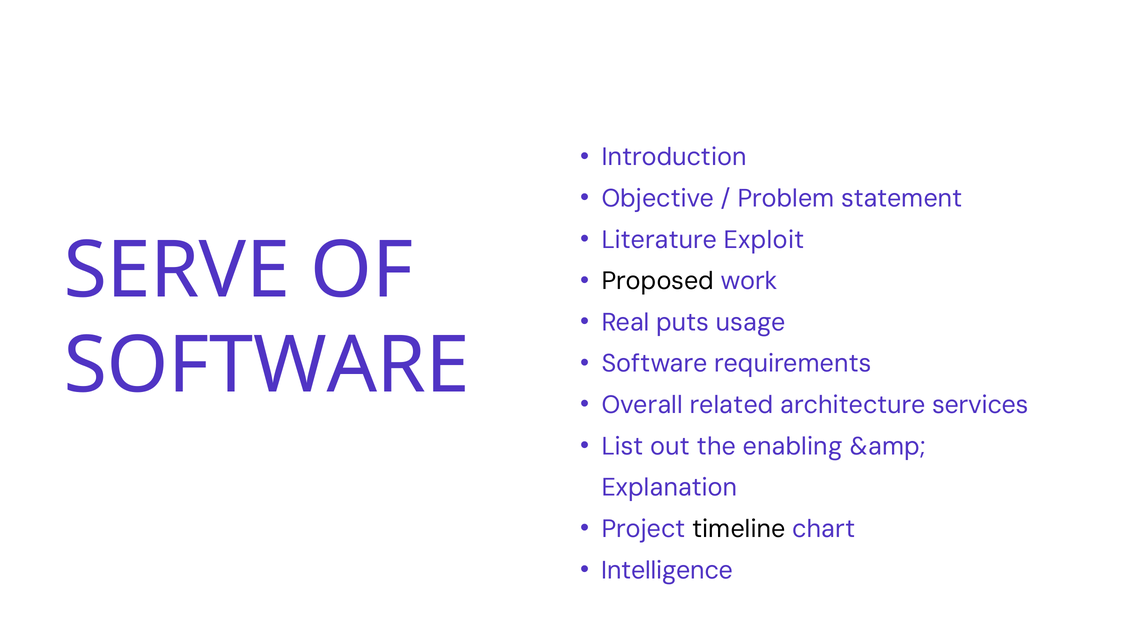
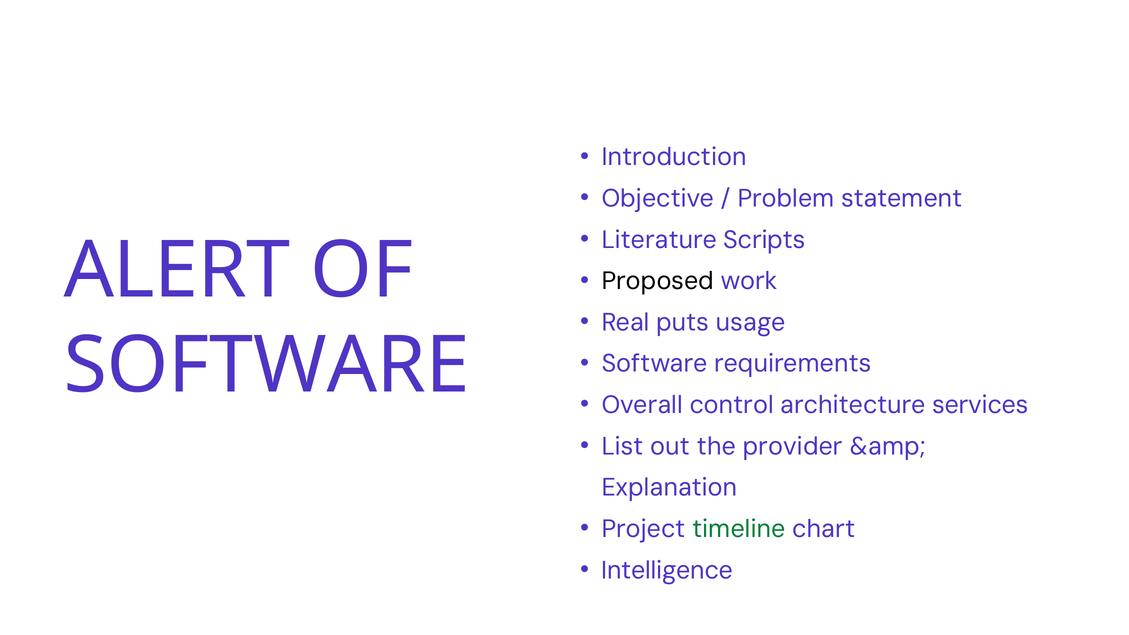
Exploit: Exploit -> Scripts (764, 240)
SERVE: SERVE -> ALERT (177, 271)
related: related -> control (732, 405)
enabling: enabling -> provider (793, 446)
timeline colour: black -> green (739, 529)
